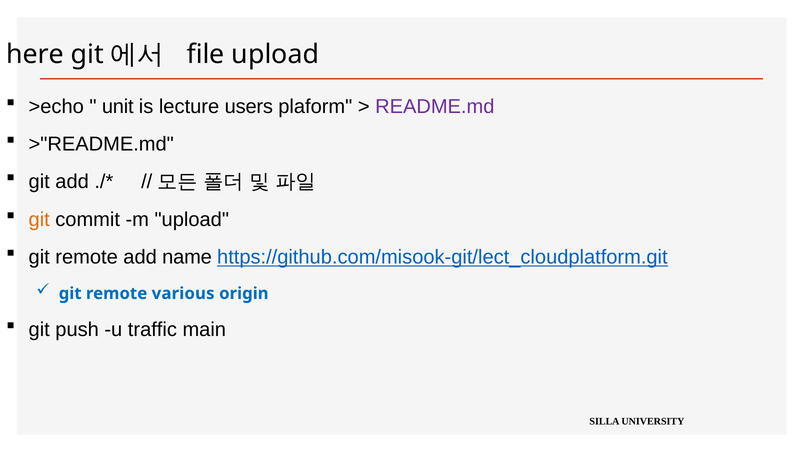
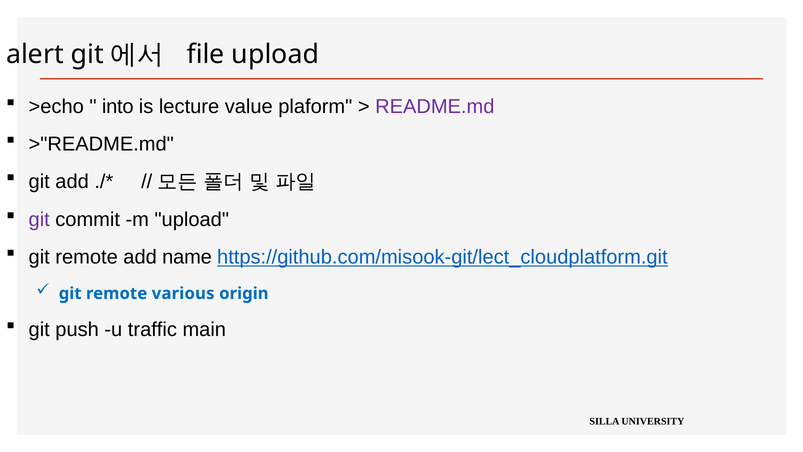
here: here -> alert (35, 54)
unit: unit -> into (118, 106)
users: users -> value (249, 106)
git colour: orange -> purple (39, 219)
